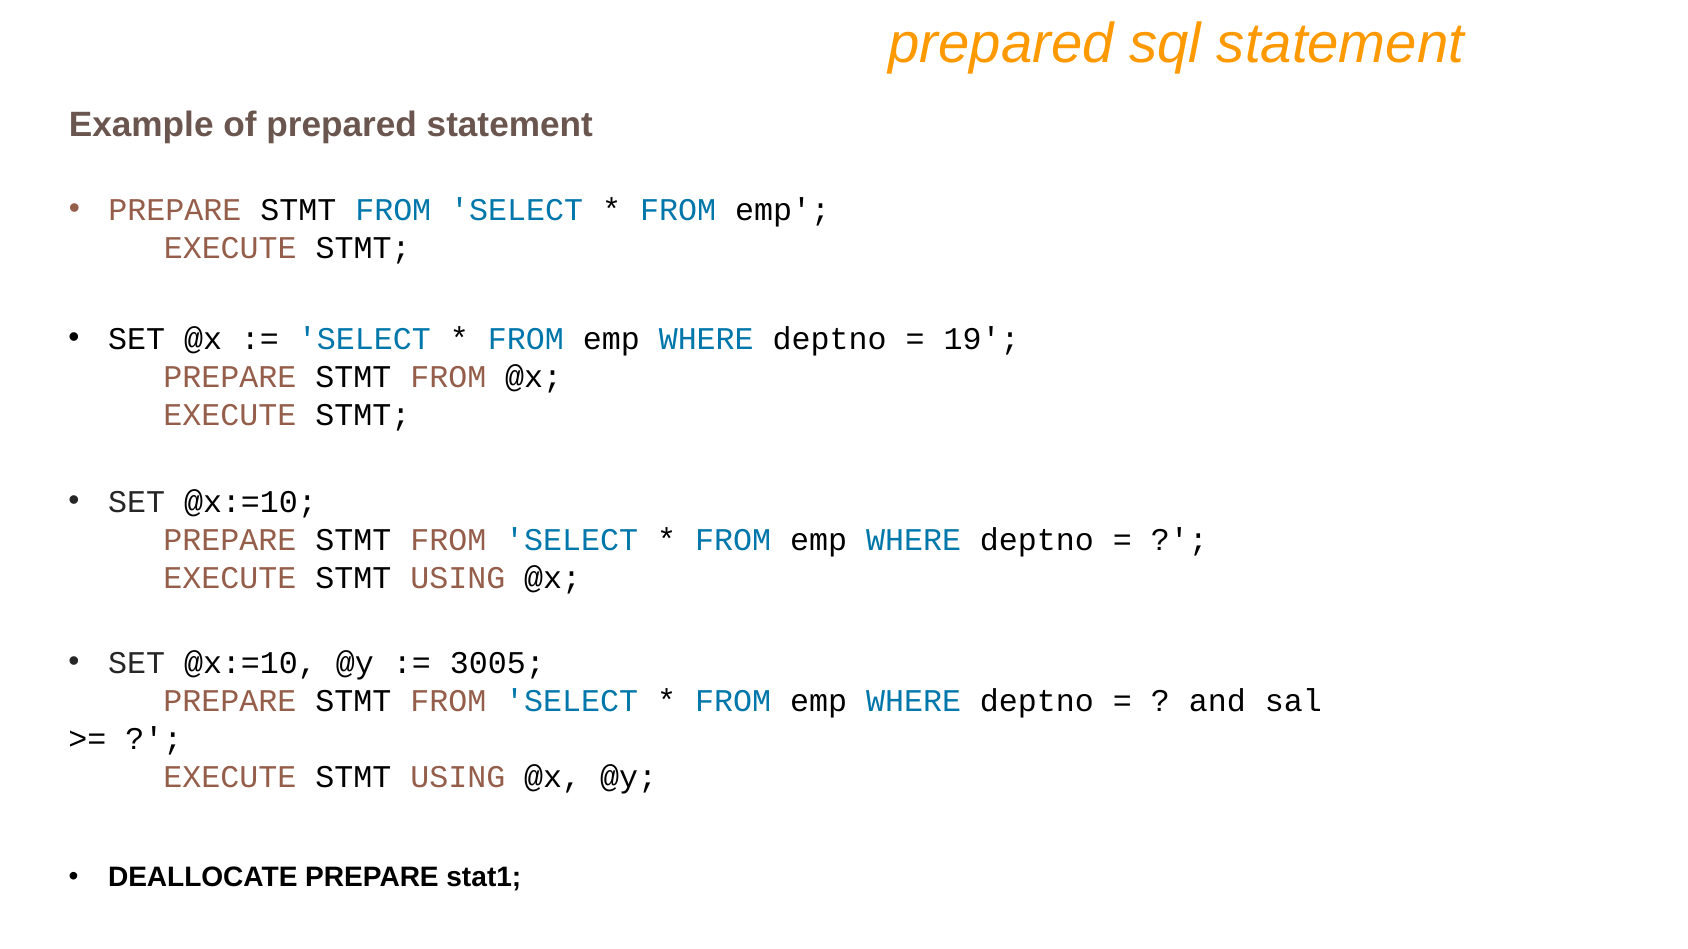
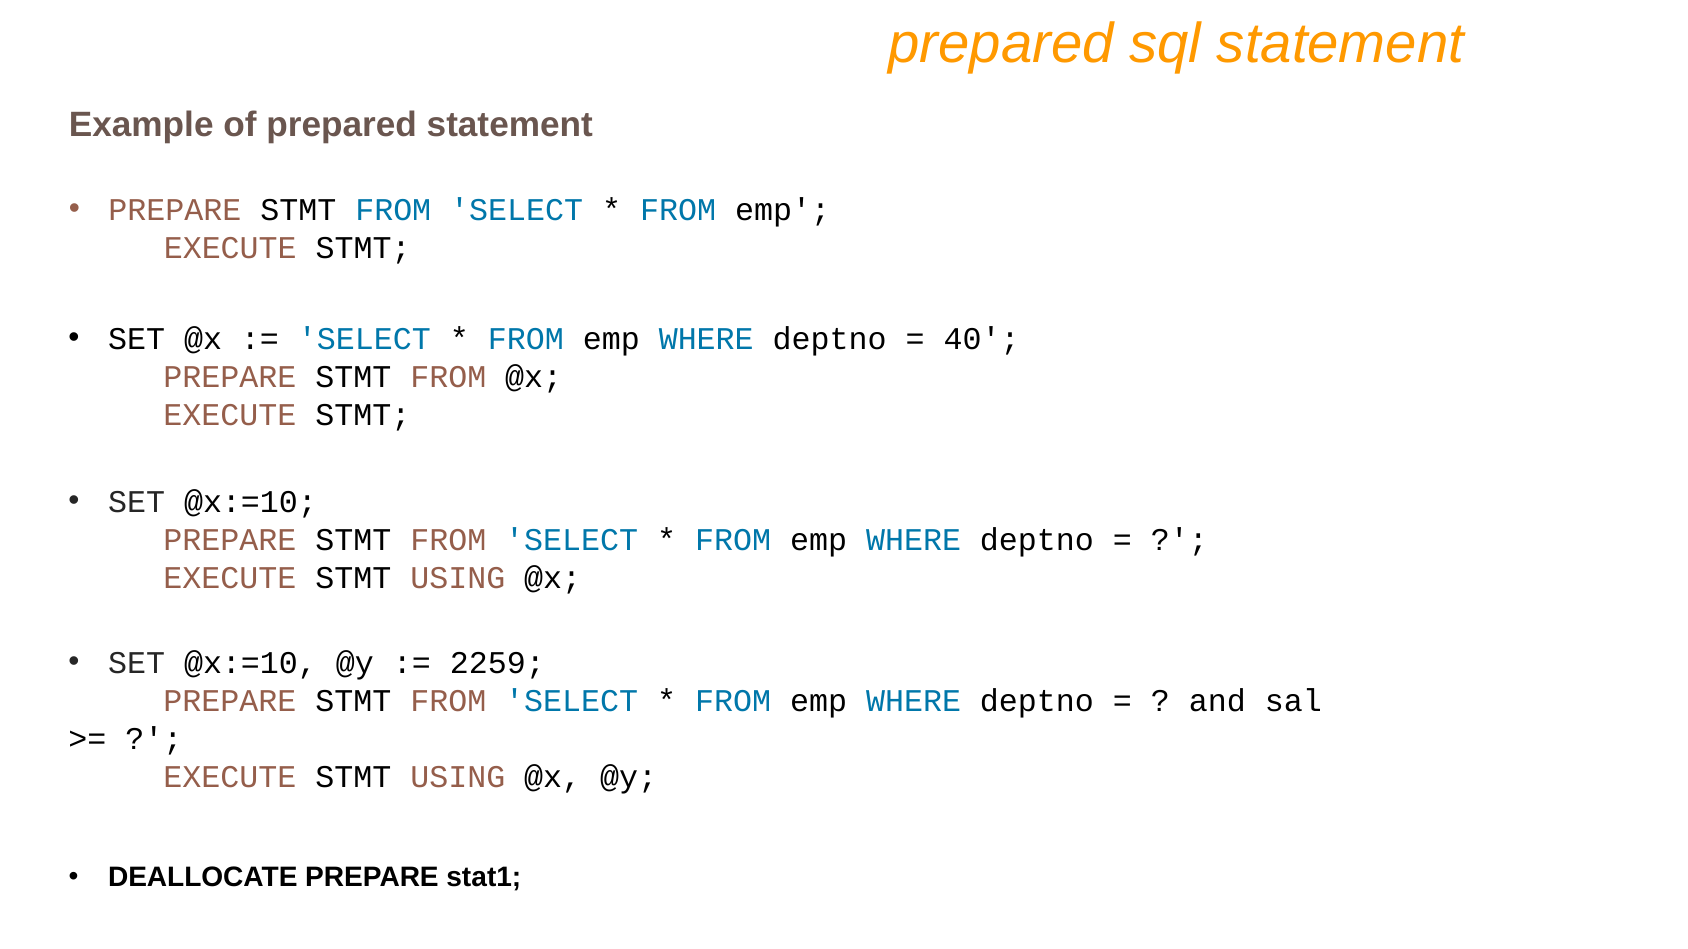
19: 19 -> 40 (982, 339)
3005: 3005 -> 2259 (497, 663)
